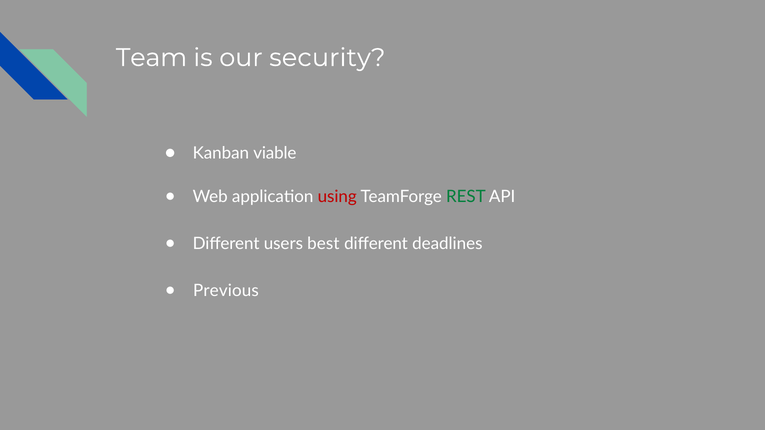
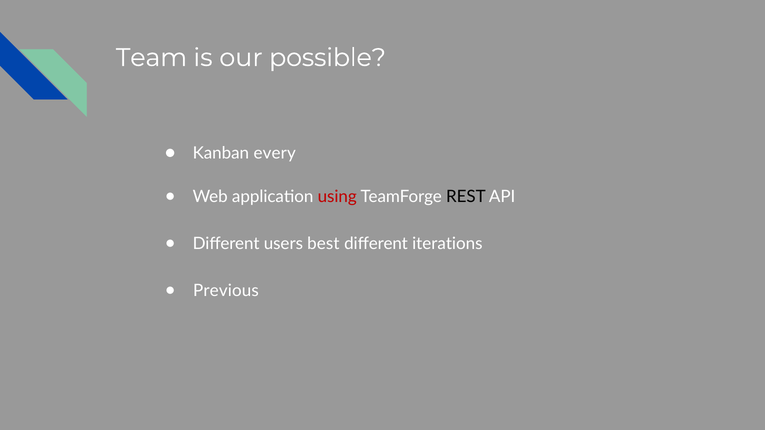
security: security -> possible (328, 58)
viable: viable -> every (275, 153)
REST colour: green -> black (466, 197)
deadlines: deadlines -> iterations (447, 244)
